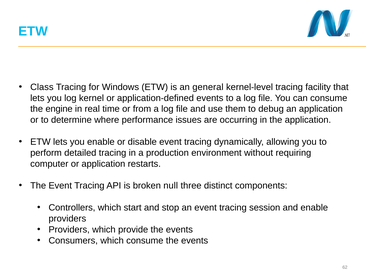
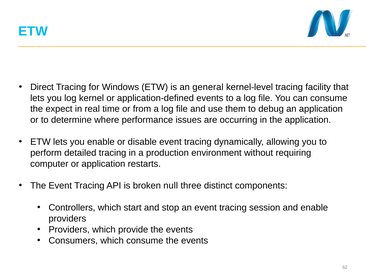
Class: Class -> Direct (42, 87)
engine: engine -> expect (59, 109)
